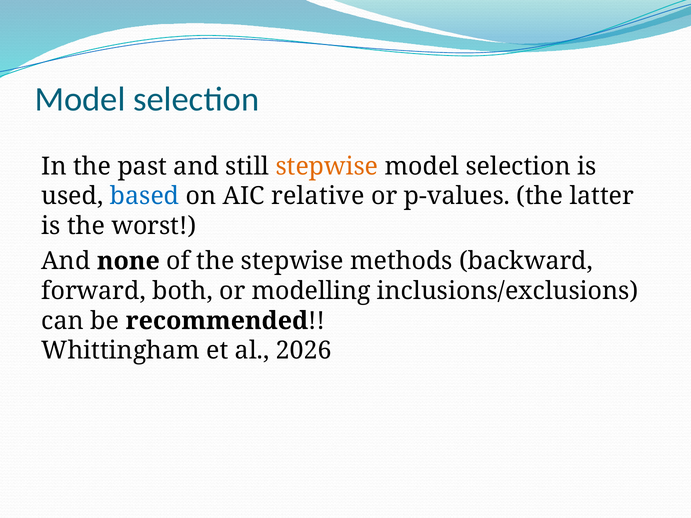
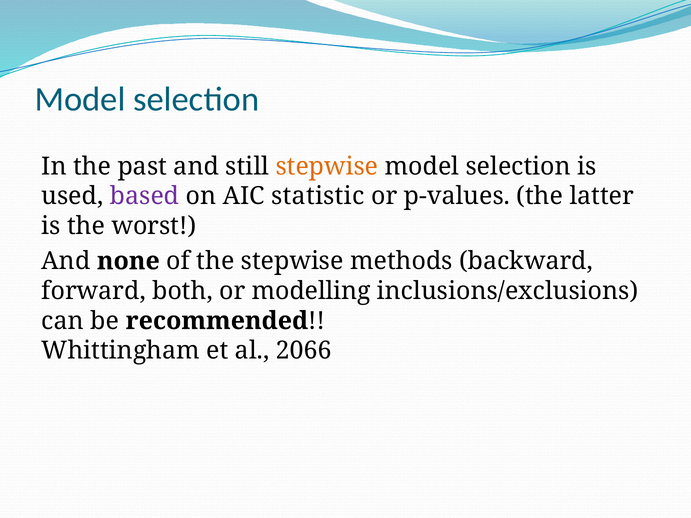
based colour: blue -> purple (145, 196)
relative: relative -> statistic (318, 196)
2026: 2026 -> 2066 (304, 351)
